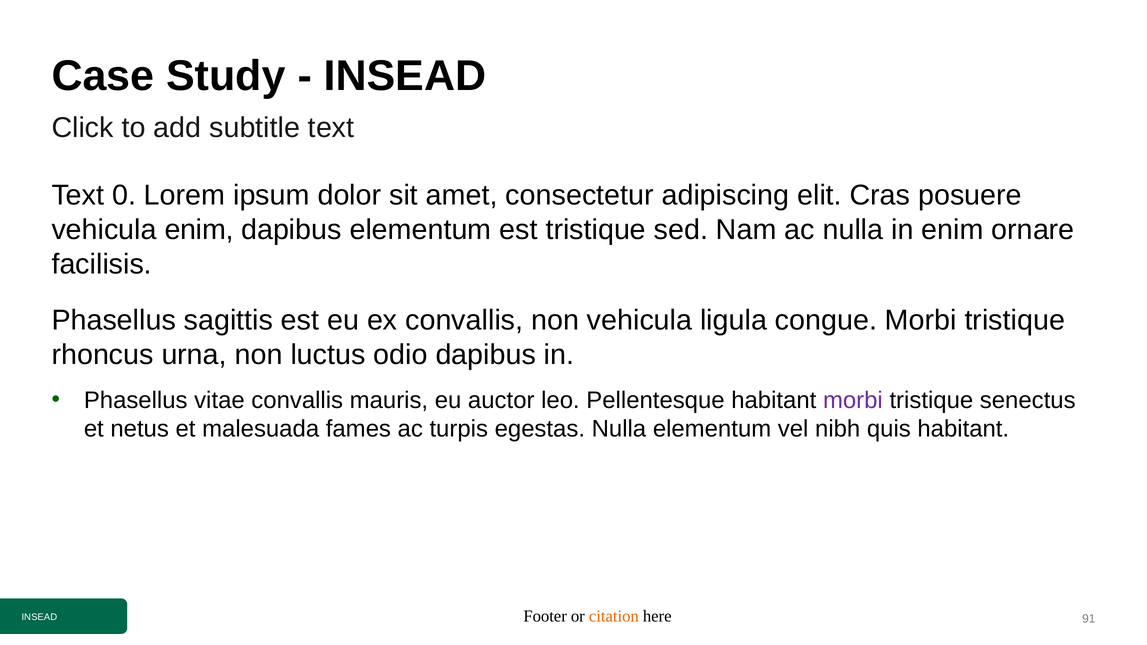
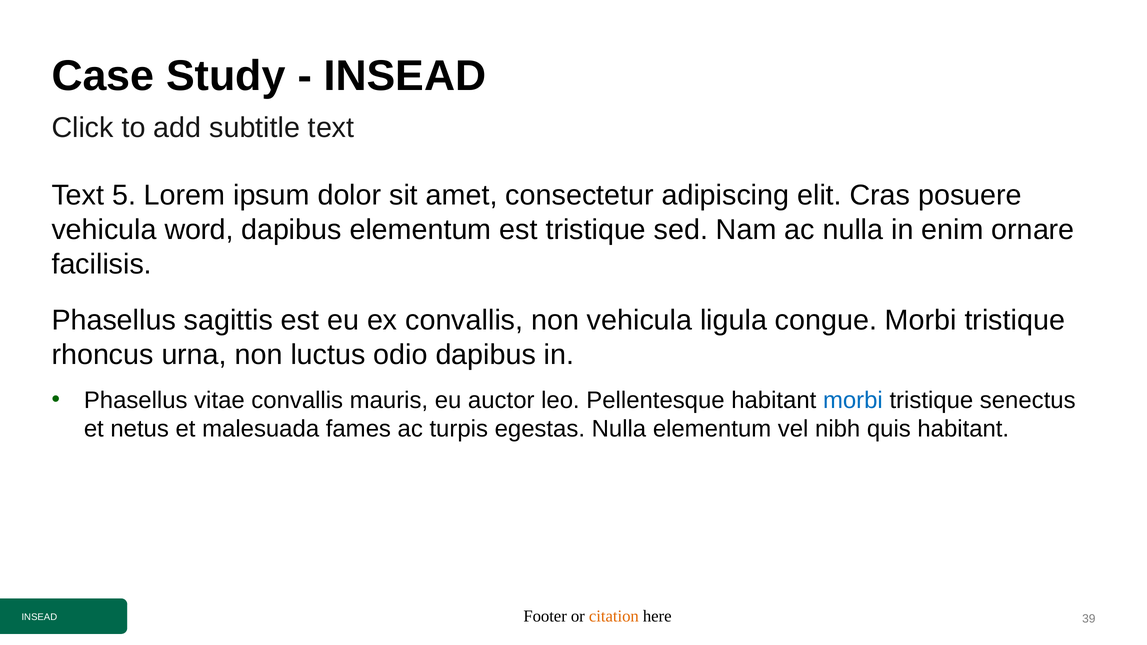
Text 0: 0 -> 5 (124, 196)
vehicula enim: enim -> word (199, 230)
morbi colour: purple -> blue (853, 400)
91: 91 -> 39 (1089, 619)
